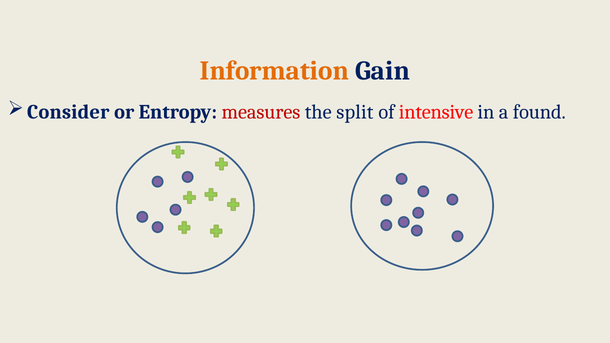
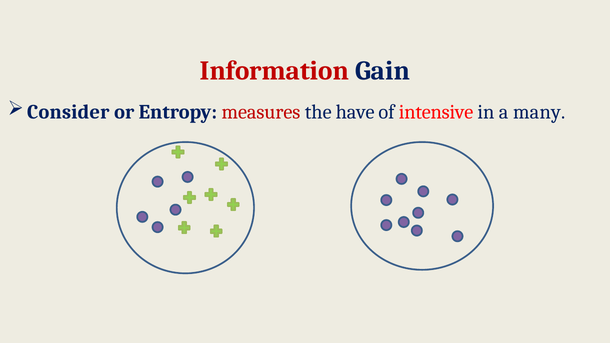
Information colour: orange -> red (274, 71)
split: split -> have (355, 112)
found: found -> many (539, 112)
